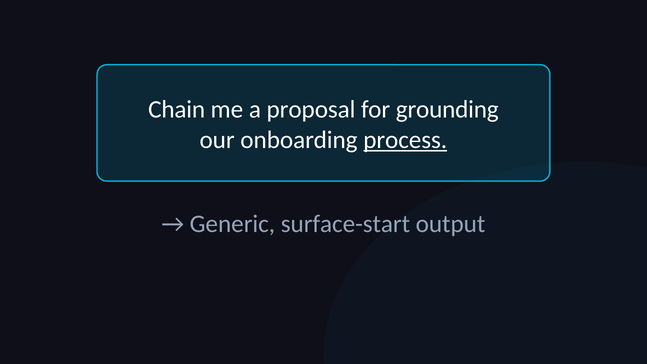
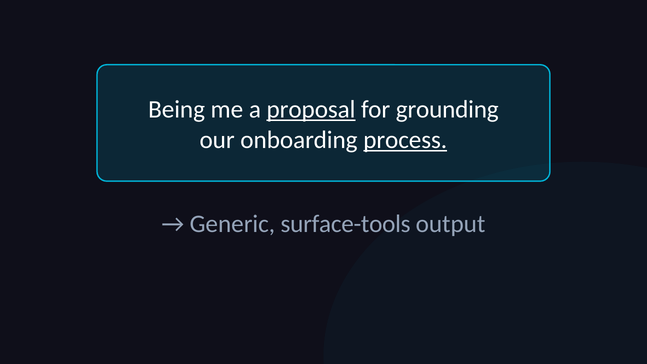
Chain: Chain -> Being (177, 110)
proposal underline: none -> present (311, 110)
surface-start: surface-start -> surface-tools (346, 224)
